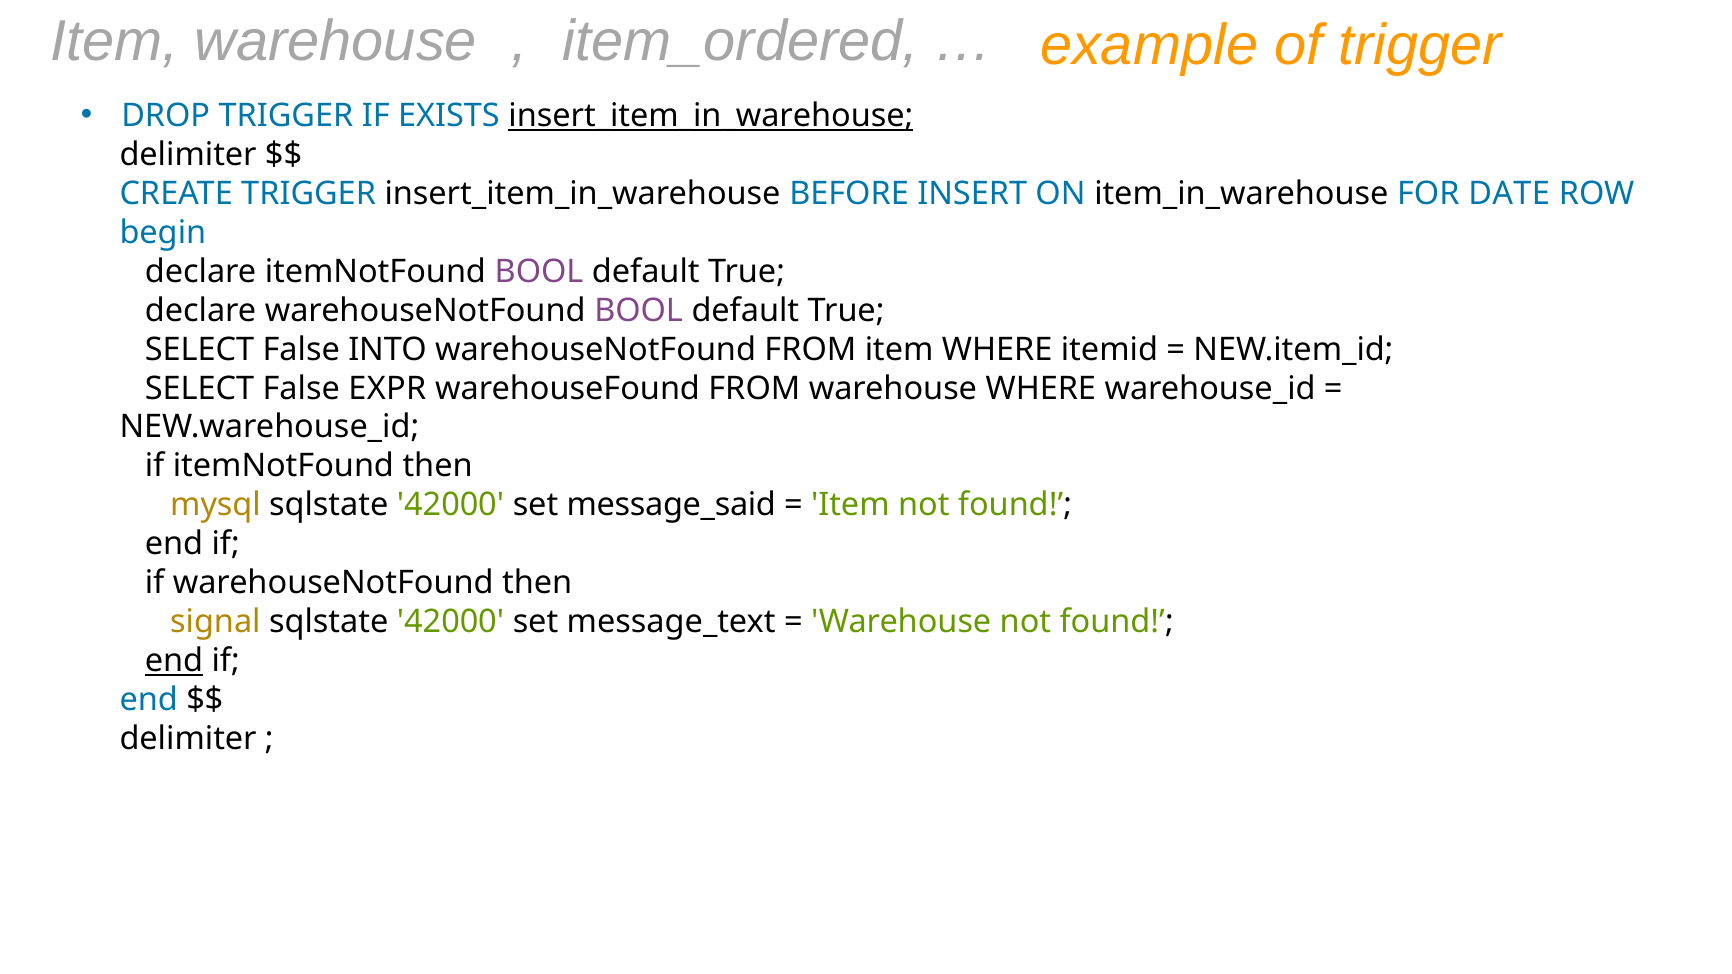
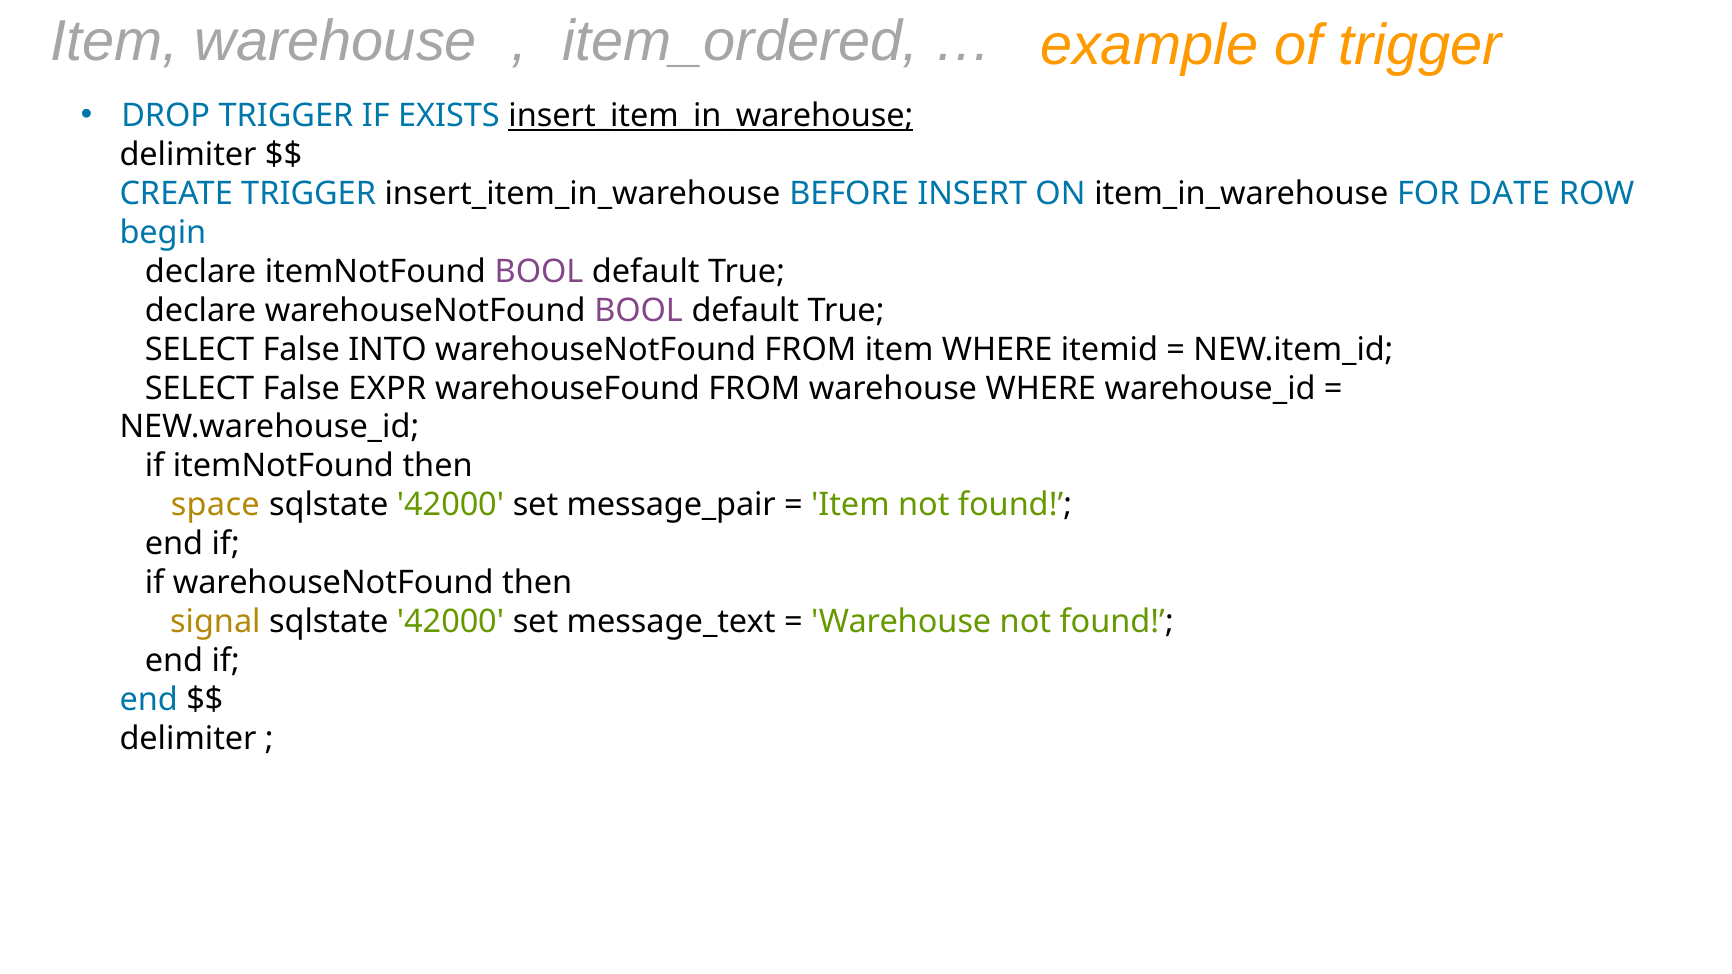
mysql: mysql -> space (215, 505)
message_said: message_said -> message_pair (671, 505)
end underline: present -> none (174, 661)
